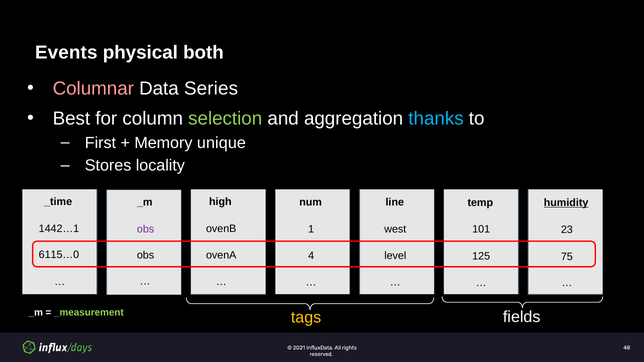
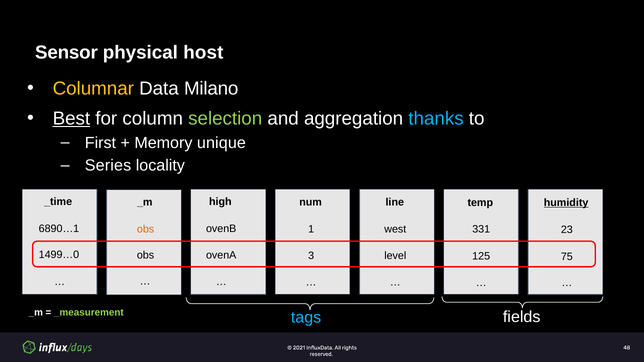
Events: Events -> Sensor (66, 53)
both: both -> host (203, 53)
Columnar colour: pink -> yellow (93, 89)
Series: Series -> Milano (211, 89)
Best underline: none -> present (71, 119)
Stores: Stores -> Series (108, 166)
1442…1: 1442…1 -> 6890…1 (59, 229)
101: 101 -> 331 (481, 230)
obs colour: purple -> orange (146, 229)
6115…0: 6115…0 -> 1499…0 (59, 255)
4: 4 -> 3 (311, 256)
tags colour: yellow -> light blue (306, 318)
